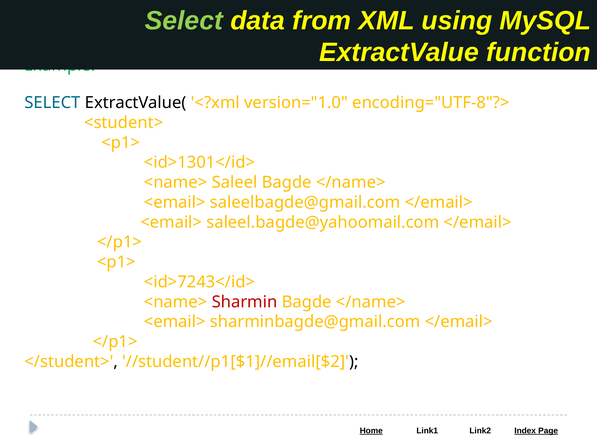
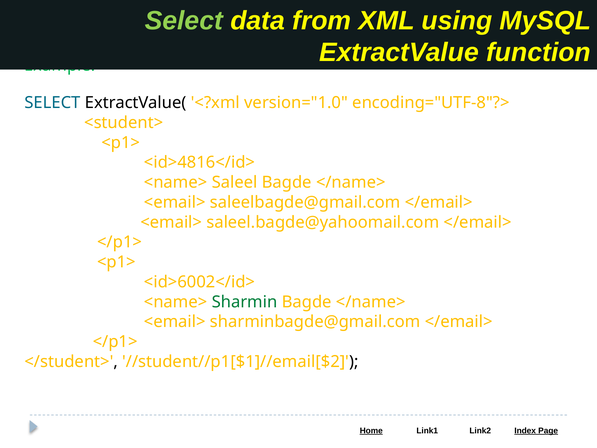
<id>1301</id>: <id>1301</id> -> <id>4816</id> (199, 162)
<id>7243</id>: <id>7243</id> -> <id>6002</id> (199, 282)
Sharmin colour: red -> green (245, 302)
